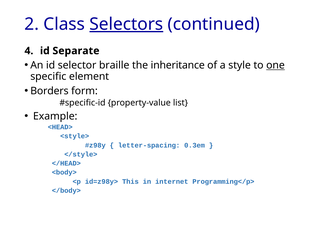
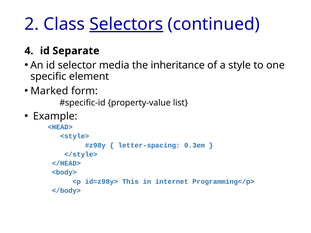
braille: braille -> media (114, 65)
one underline: present -> none (275, 65)
Borders: Borders -> Marked (49, 91)
